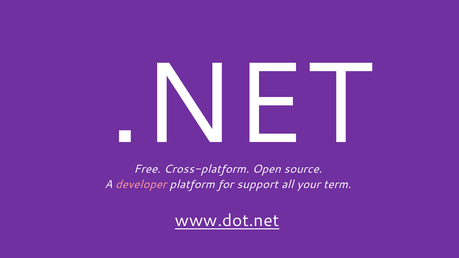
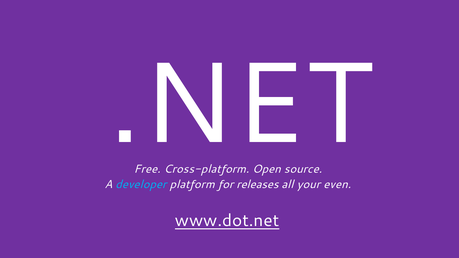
developer colour: pink -> light blue (141, 185)
support: support -> releases (257, 185)
term: term -> even (337, 185)
